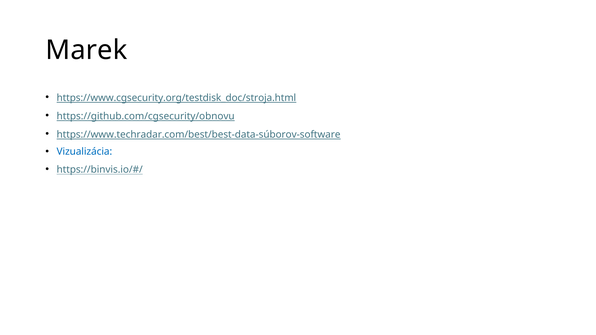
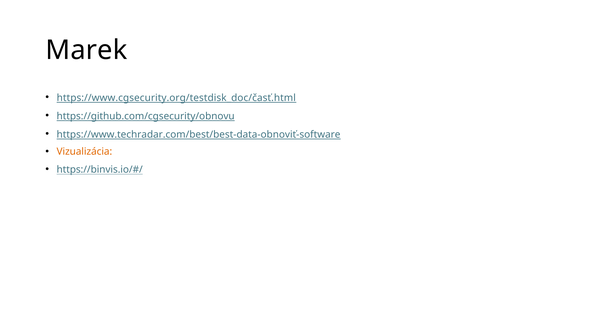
https://www.cgsecurity.org/testdisk_doc/stroja.html: https://www.cgsecurity.org/testdisk_doc/stroja.html -> https://www.cgsecurity.org/testdisk_doc/časť.html (176, 98)
https://www.techradar.com/best/best-data-súborov-software: https://www.techradar.com/best/best-data-súborov-software -> https://www.techradar.com/best/best-data-obnoviť-software (199, 135)
Vizualizácia colour: blue -> orange (84, 152)
